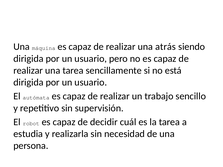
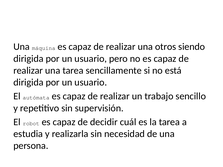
atrás: atrás -> otros (166, 47)
